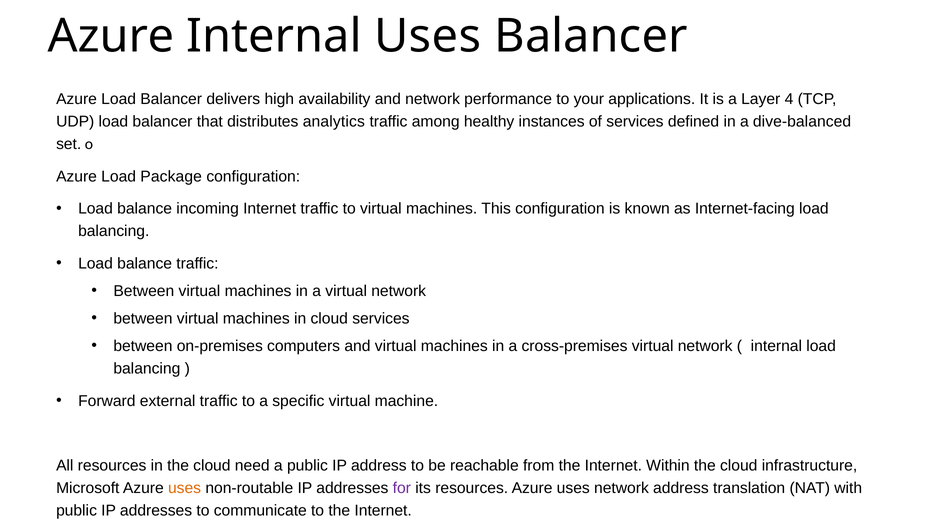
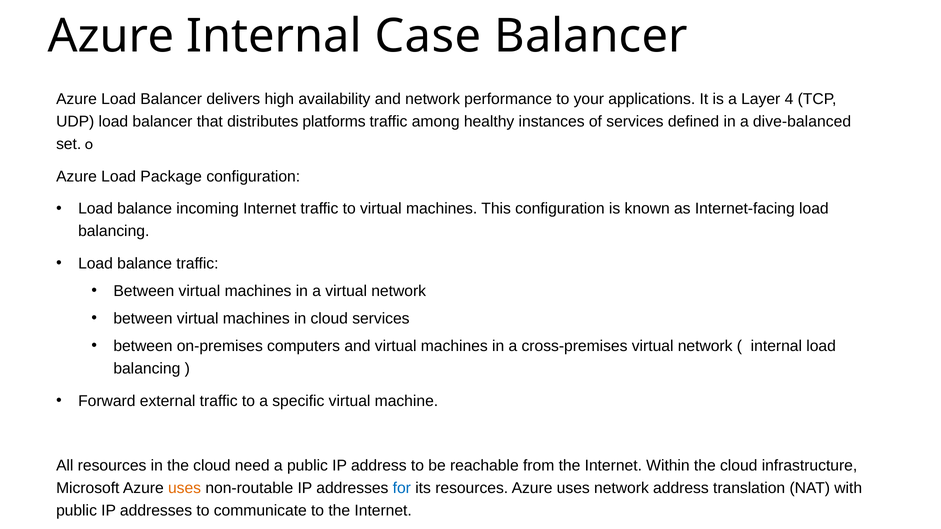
Internal Uses: Uses -> Case (428, 36)
analytics: analytics -> platforms (334, 122)
for colour: purple -> blue (402, 488)
